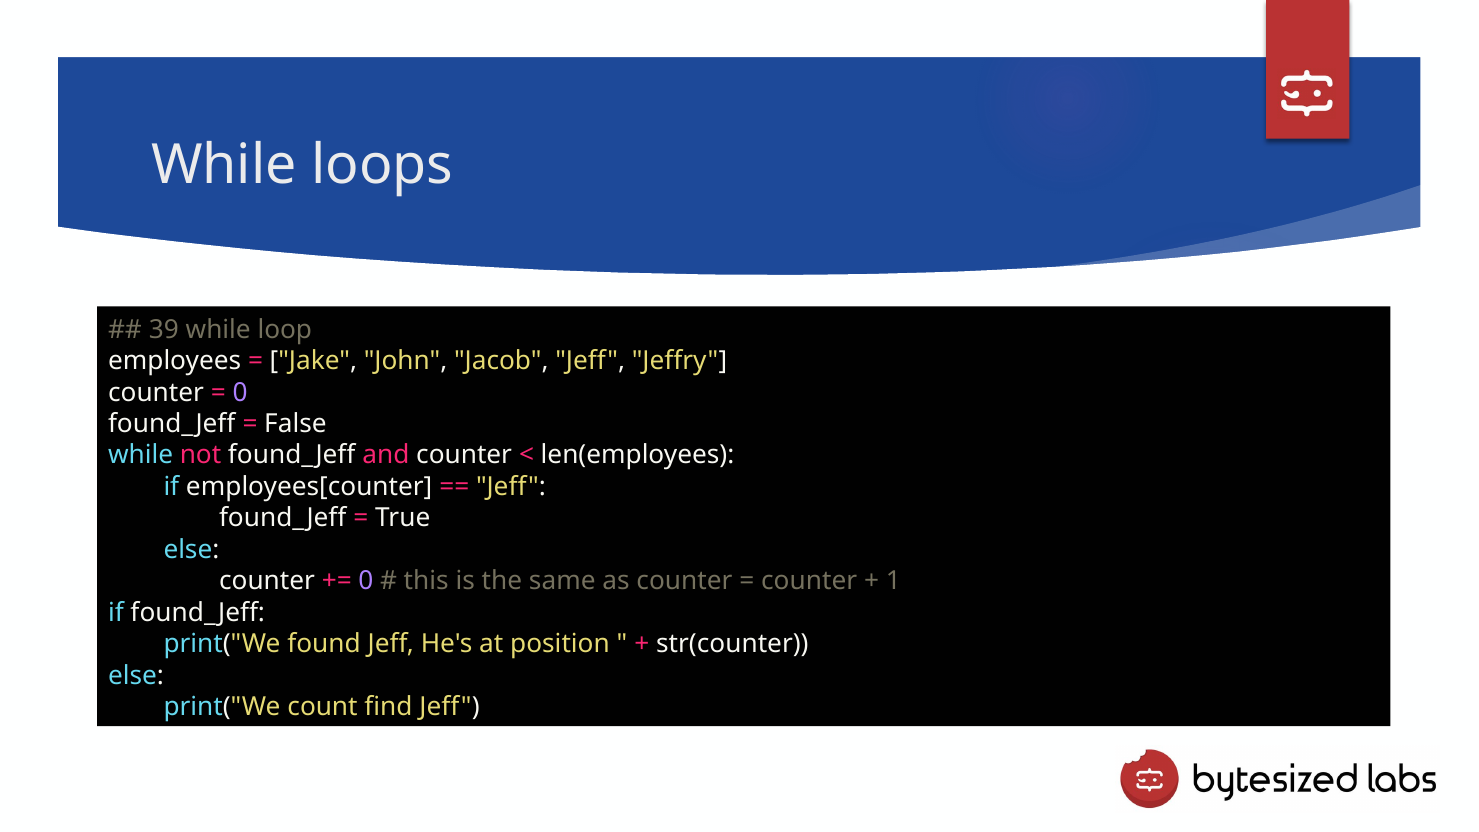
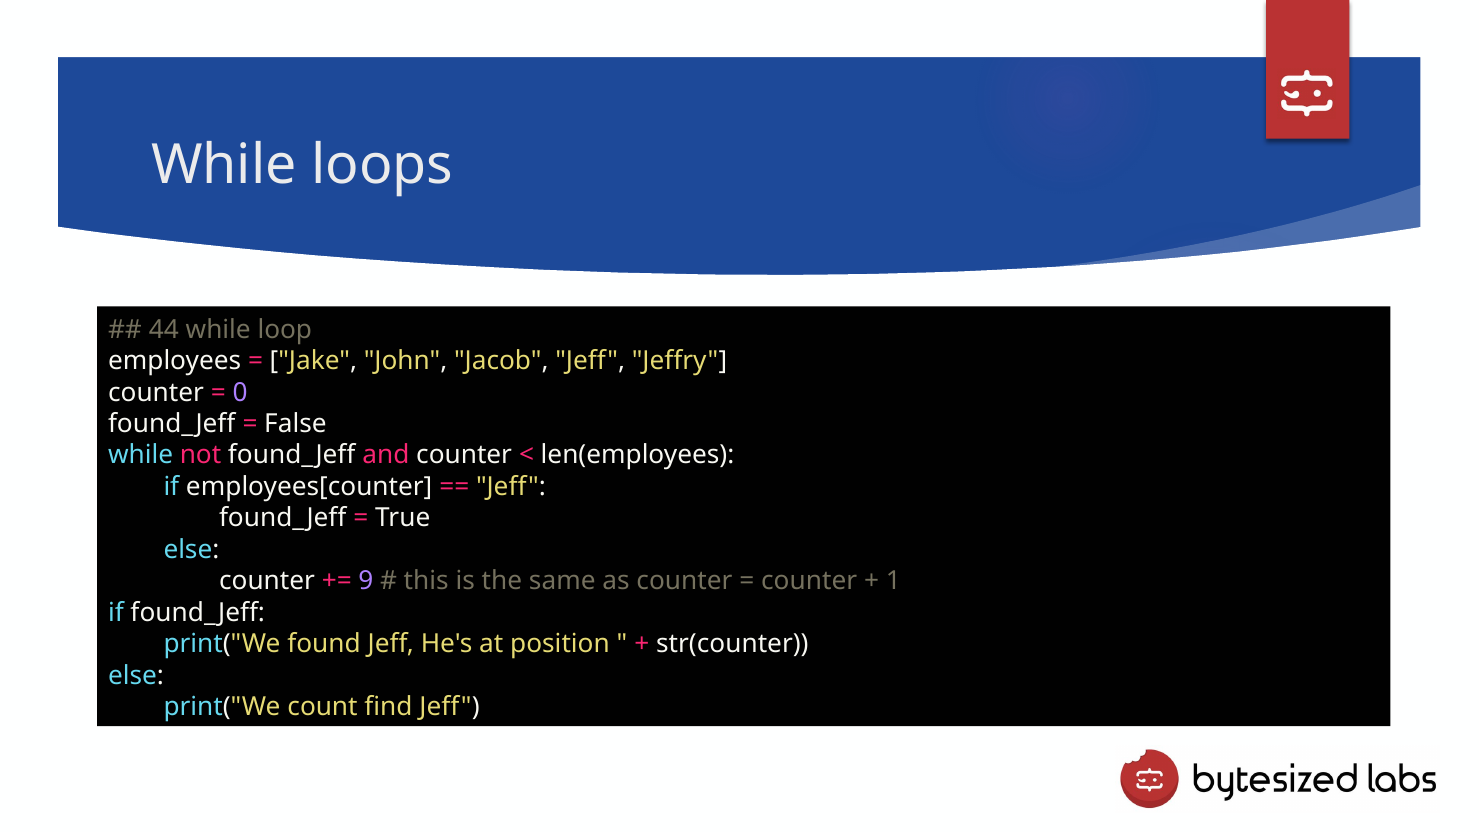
39: 39 -> 44 (164, 329)
0: 0 -> 9 (366, 581)
